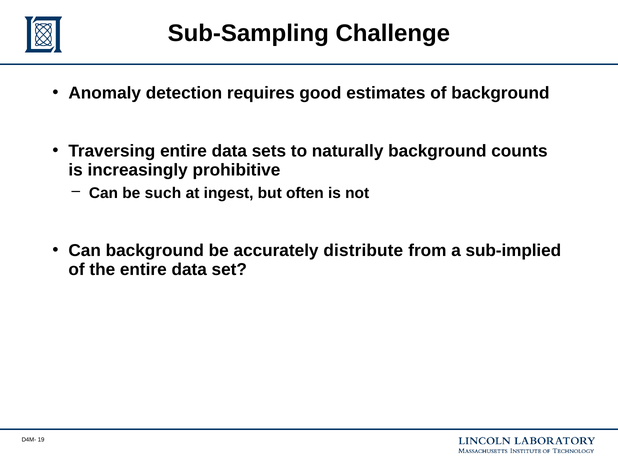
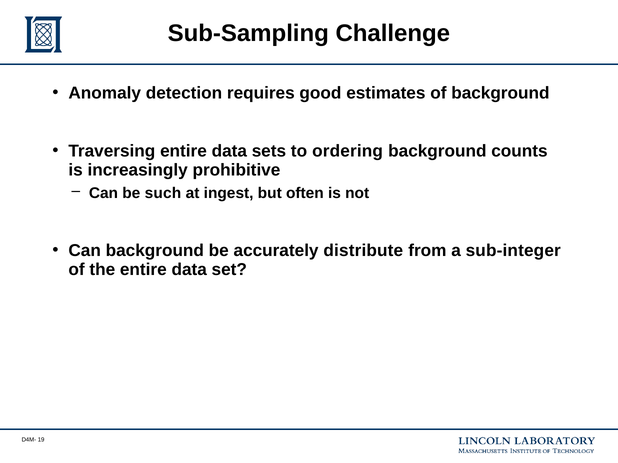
naturally: naturally -> ordering (348, 151)
sub-implied: sub-implied -> sub-integer (513, 251)
